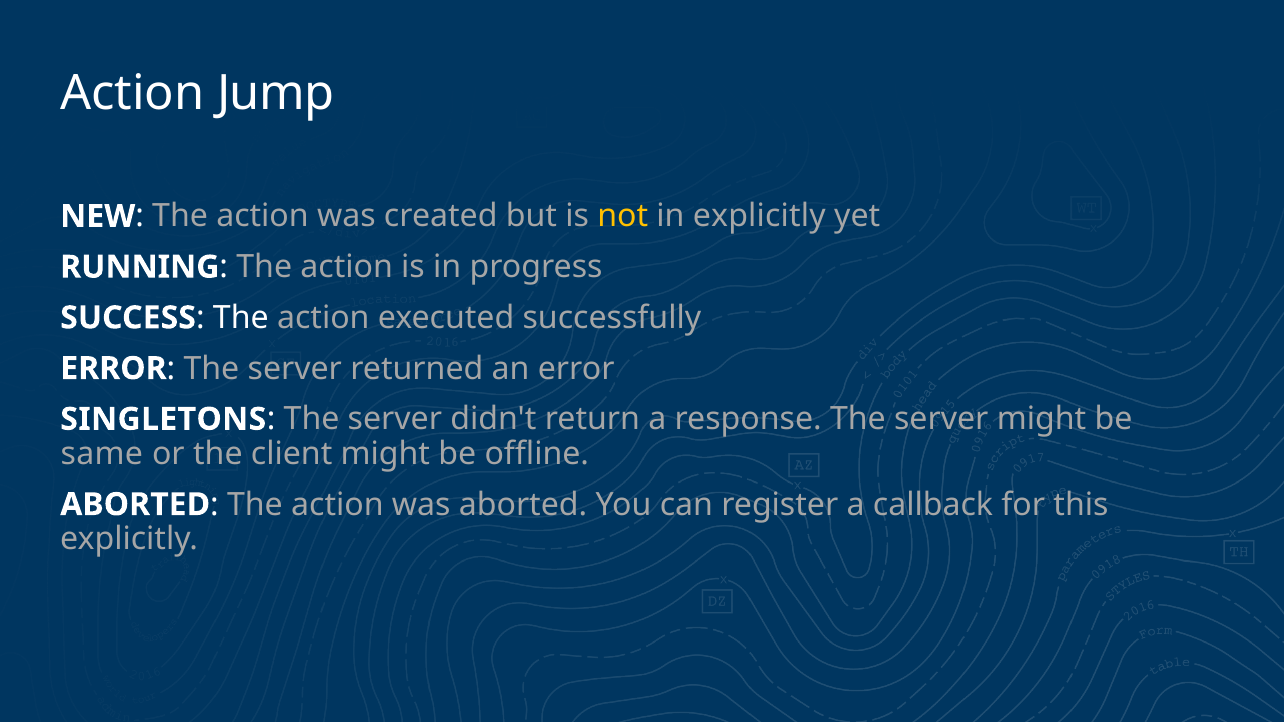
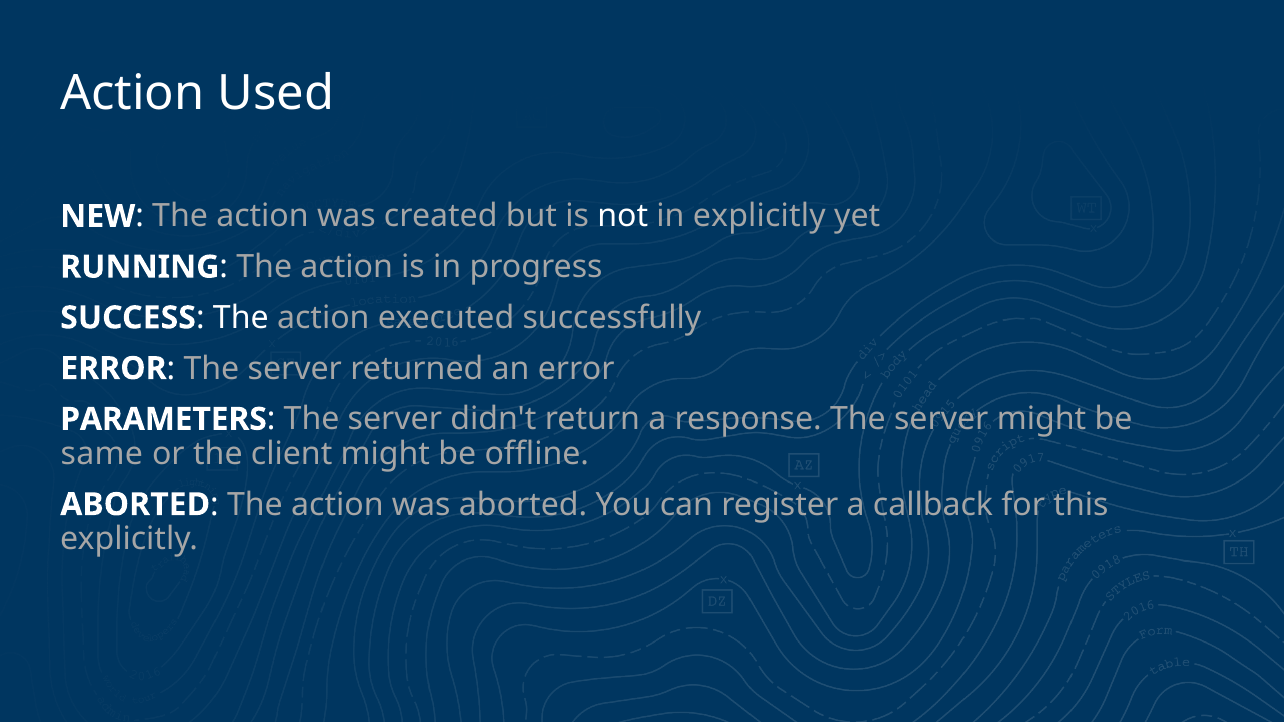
Jump: Jump -> Used (276, 94)
not colour: yellow -> white (623, 216)
SINGLETONS: SINGLETONS -> PARAMETERS (164, 419)
